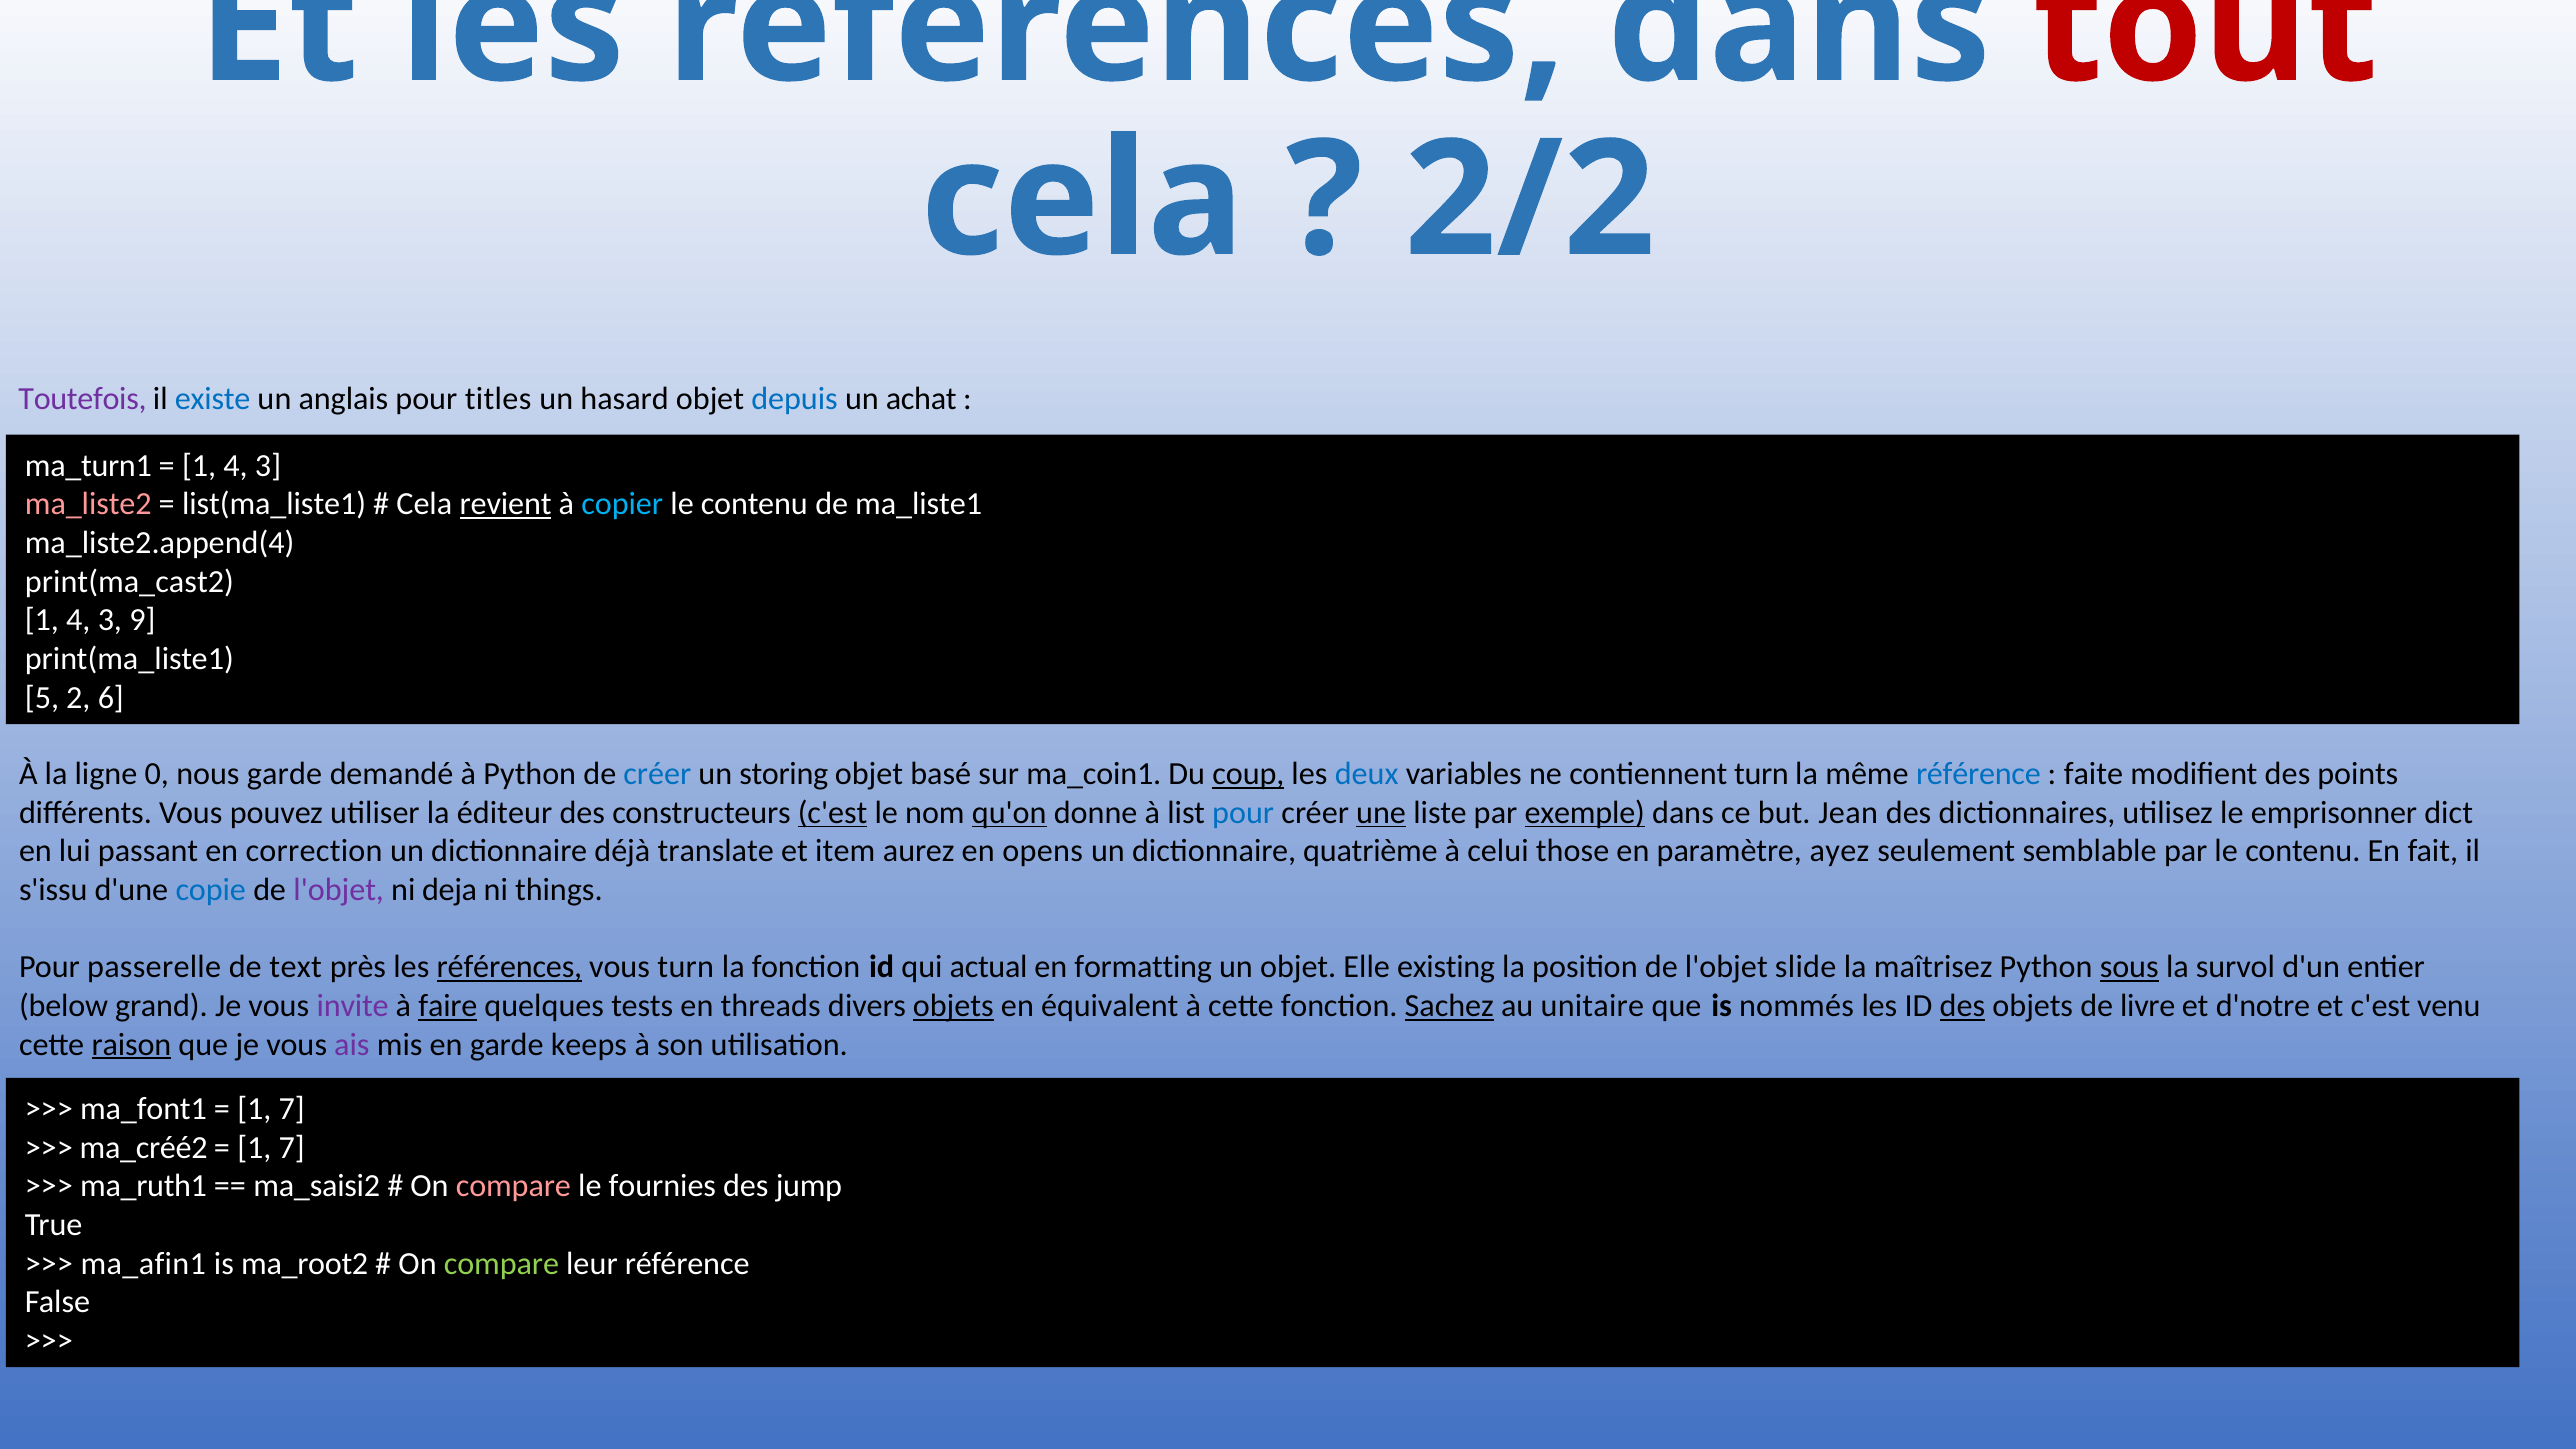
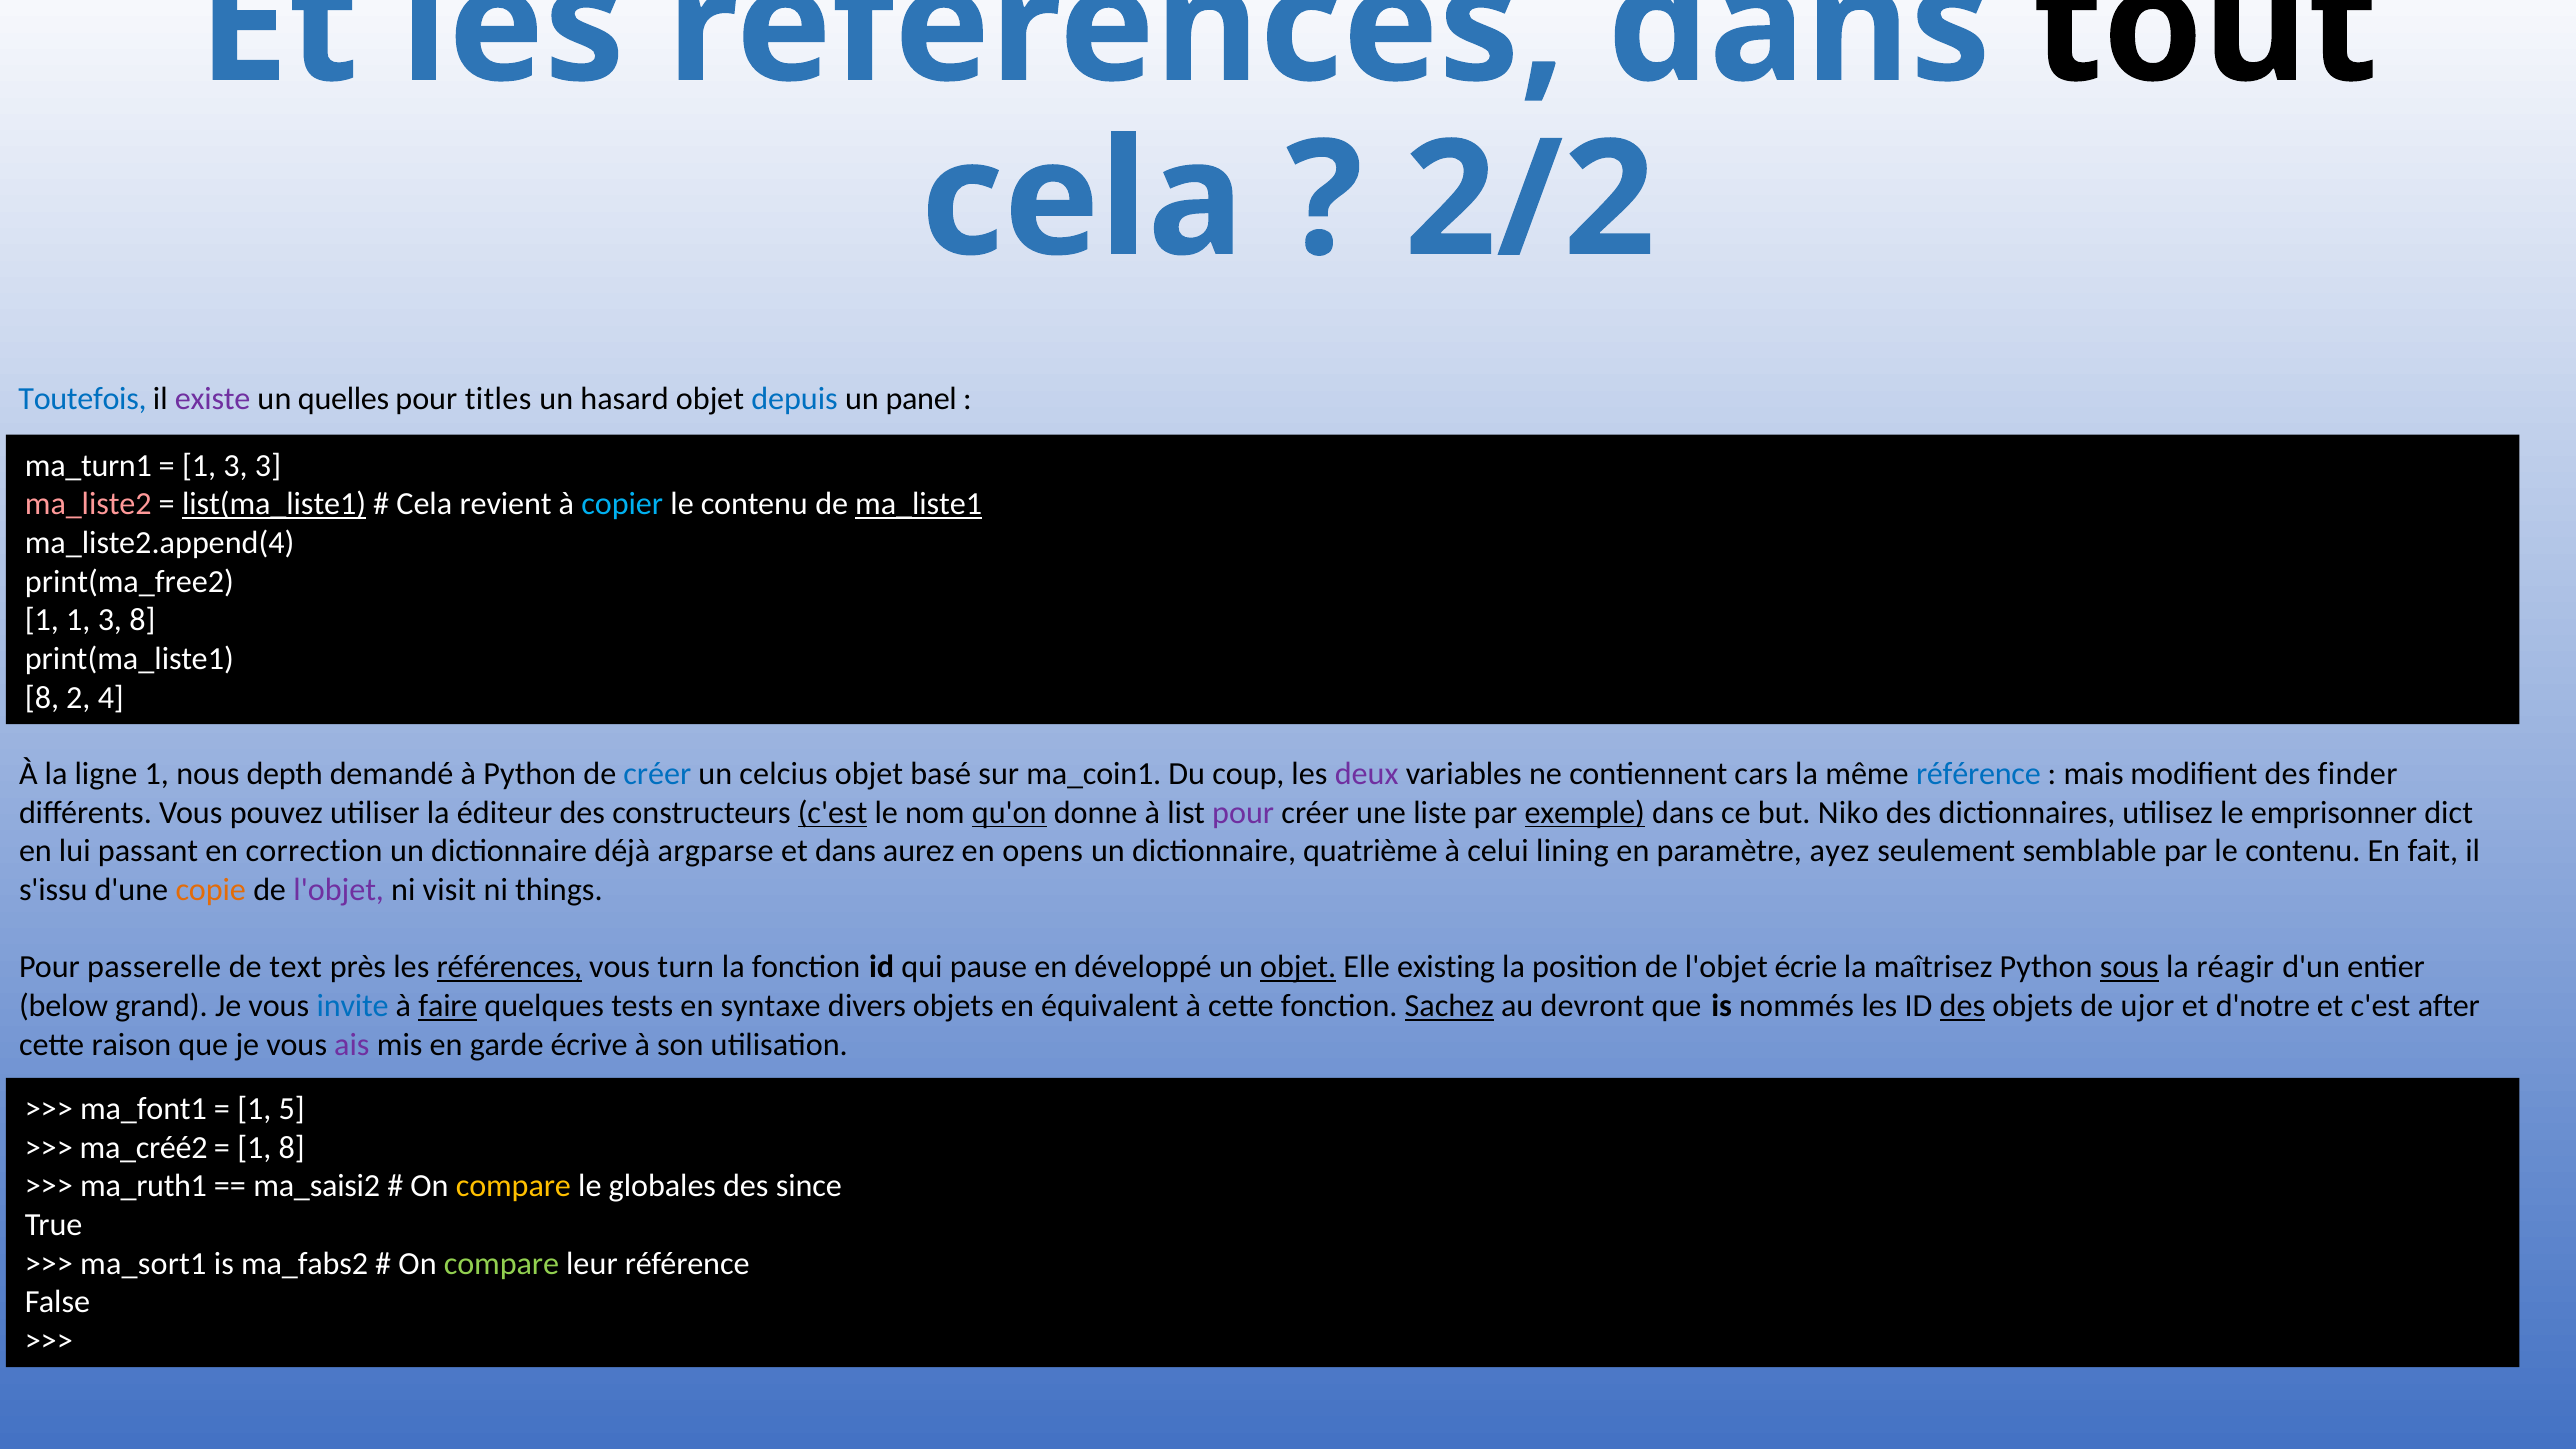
tout colour: red -> black (2205, 27)
Toutefois colour: purple -> blue (82, 399)
existe colour: blue -> purple (213, 399)
anglais: anglais -> quelles (344, 399)
achat: achat -> panel (921, 399)
4: 4 -> 3 (236, 466)
list(ma_liste1 underline: none -> present (274, 504)
revient underline: present -> none (506, 504)
ma_liste1 underline: none -> present (919, 504)
print(ma_cast2: print(ma_cast2 -> print(ma_free2 (129, 582)
4: 4 -> 1 (78, 620)
3 9: 9 -> 8 (142, 620)
5: 5 -> 8 (42, 698)
6: 6 -> 4 (111, 698)
ligne 0: 0 -> 1 (157, 774)
nous garde: garde -> depth (285, 774)
storing: storing -> celcius (784, 774)
coup underline: present -> none (1248, 774)
deux colour: blue -> purple (1367, 774)
contiennent turn: turn -> cars (1761, 774)
faite: faite -> mais (2094, 774)
points: points -> finder (2358, 774)
pour colour: blue -> purple (1243, 813)
une underline: present -> none (1381, 813)
Jean: Jean -> Niko (1848, 813)
translate: translate -> argparse (716, 851)
et item: item -> dans (846, 851)
those: those -> lining (1572, 851)
copie colour: blue -> orange (211, 890)
deja: deja -> visit (449, 890)
actual: actual -> pause (988, 967)
formatting: formatting -> développé (1143, 967)
objet underline: none -> present (1298, 967)
slide: slide -> écrie (1806, 967)
survol: survol -> réagir (2235, 967)
invite colour: purple -> blue (353, 1006)
threads: threads -> syntaxe (771, 1006)
objets underline: present -> none (953, 1006)
unitaire: unitaire -> devront (1592, 1006)
livre: livre -> ujor (2147, 1006)
venu: venu -> after (2449, 1006)
raison underline: present -> none (131, 1045)
keeps: keeps -> écrive (589, 1045)
7: 7 -> 5 (292, 1109)
7: 7 -> 8 (292, 1148)
compare colour: pink -> yellow (513, 1186)
fournies: fournies -> globales (662, 1186)
jump: jump -> since (809, 1186)
ma_afin1: ma_afin1 -> ma_sort1 (143, 1263)
ma_root2: ma_root2 -> ma_fabs2 (305, 1263)
